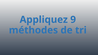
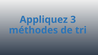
9: 9 -> 3 (73, 20)
